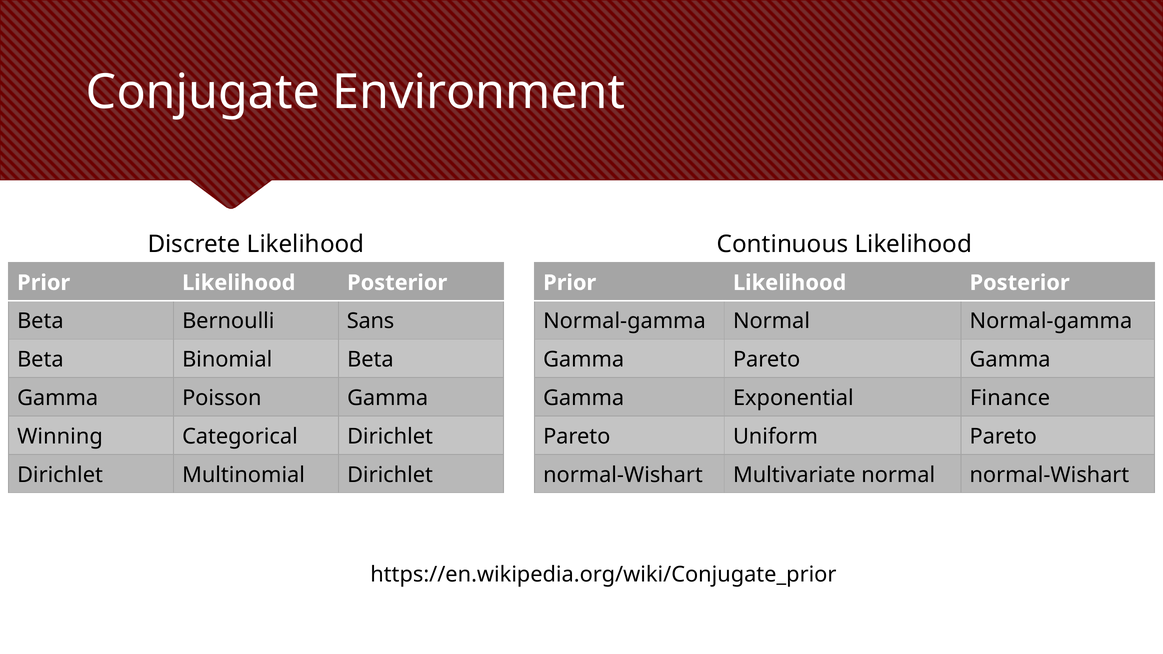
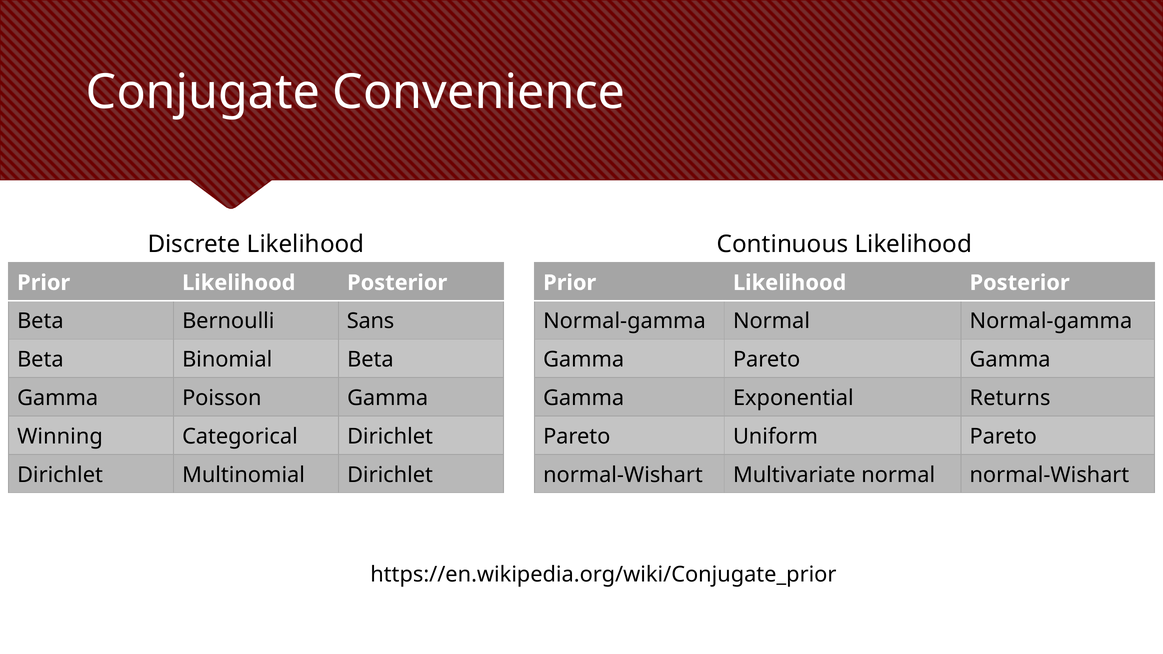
Environment: Environment -> Convenience (479, 92)
Finance: Finance -> Returns (1010, 398)
